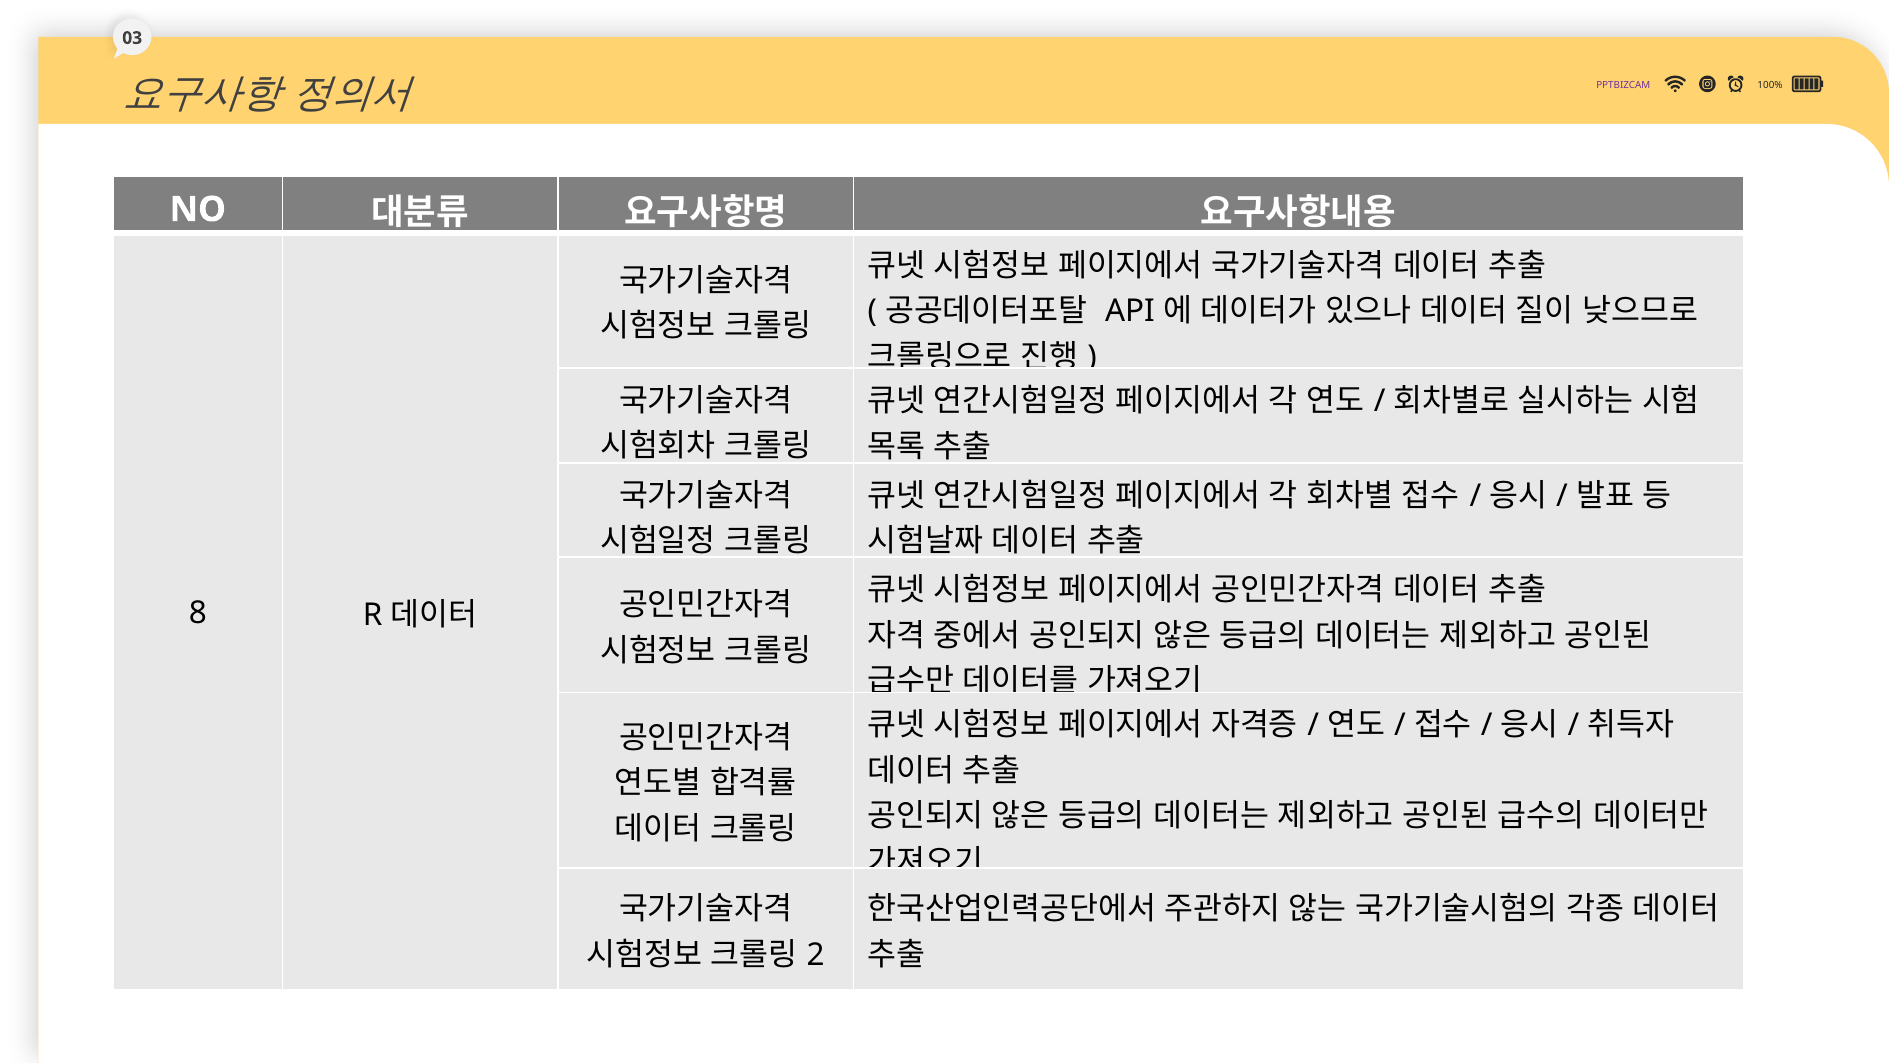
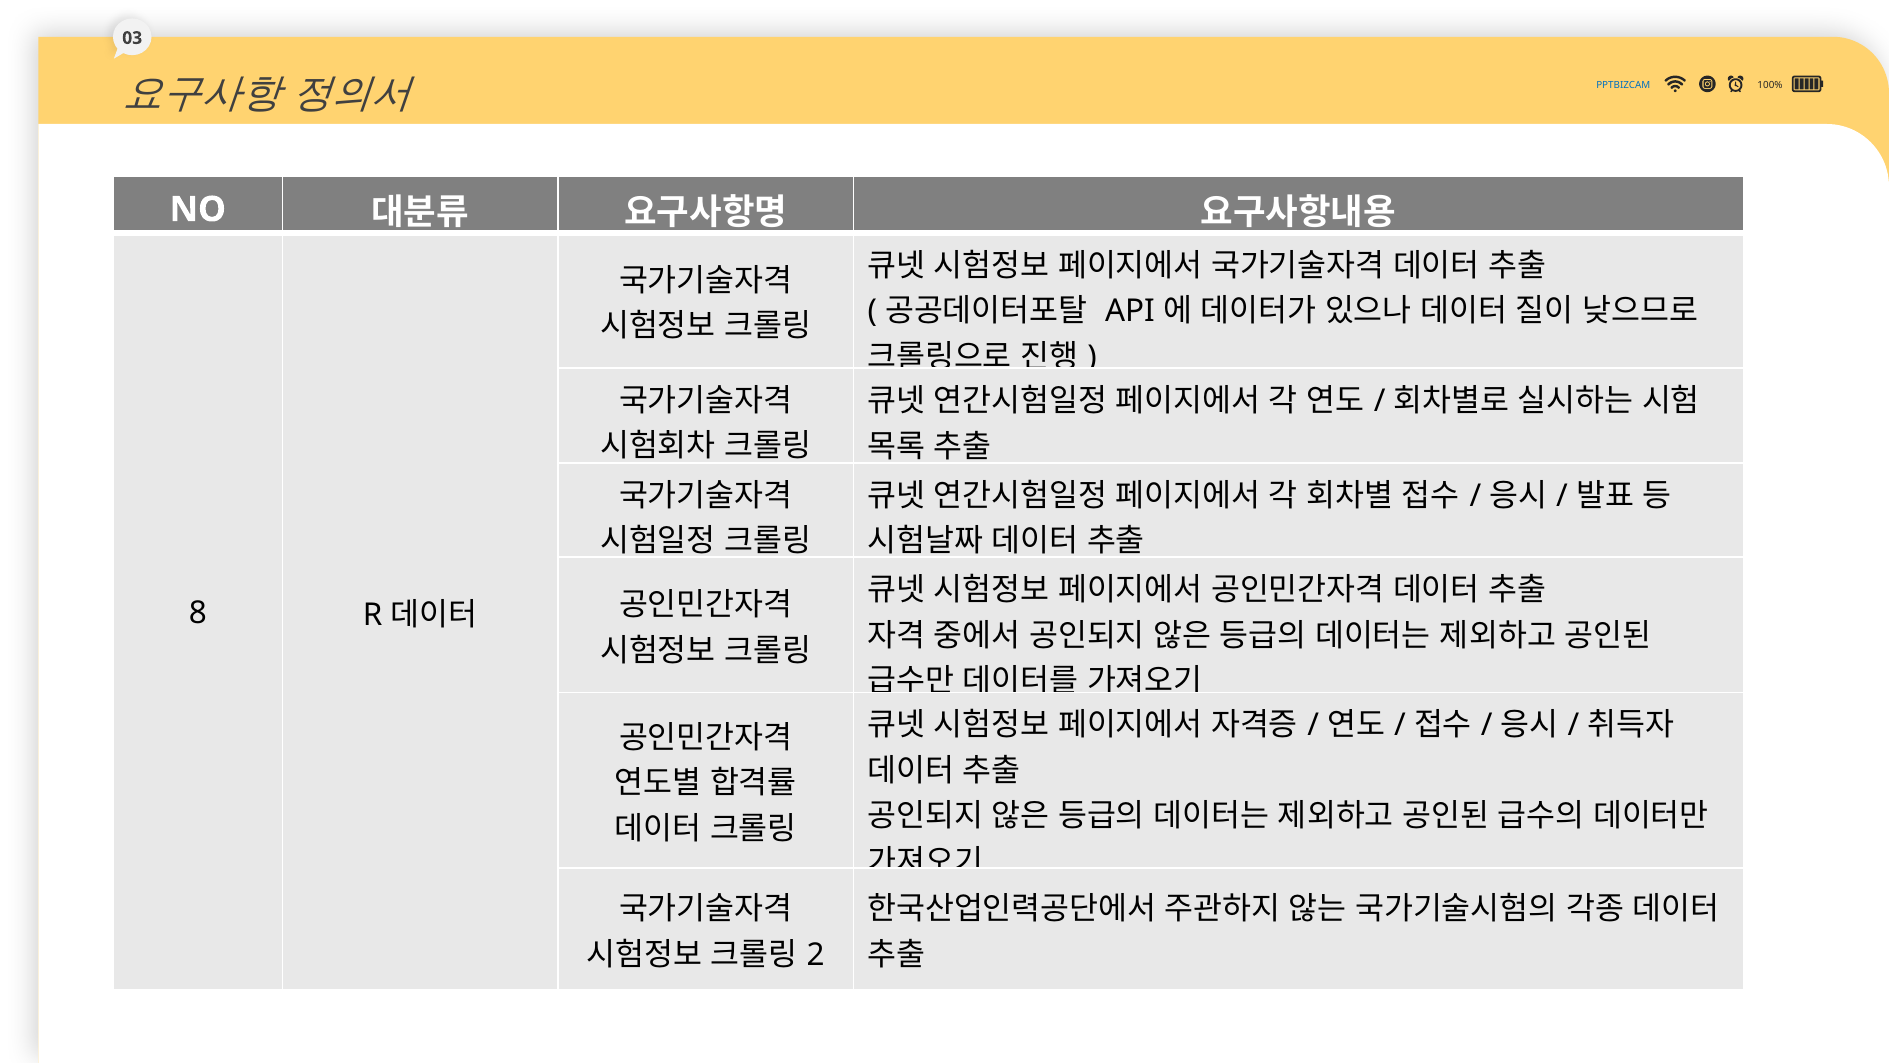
PPTBIZCAM colour: purple -> blue (1623, 85)
